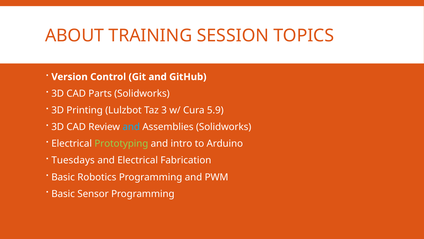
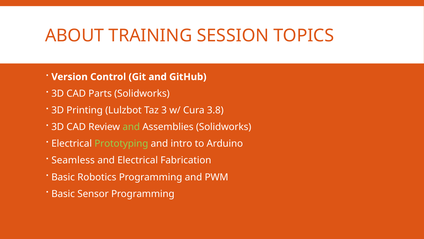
5.9: 5.9 -> 3.8 (215, 110)
and colour: light blue -> light green (131, 127)
Tuesdays: Tuesdays -> Seamless (73, 160)
